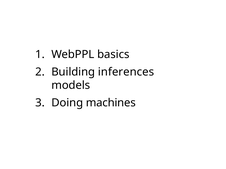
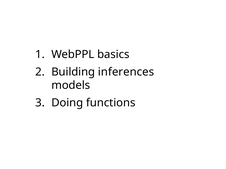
machines: machines -> functions (111, 103)
